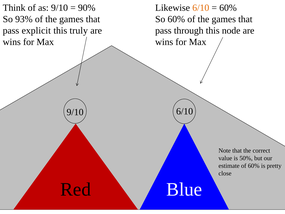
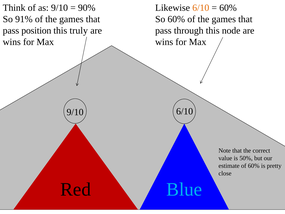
93%: 93% -> 91% (24, 19)
explicit: explicit -> position (36, 31)
Blue colour: white -> light blue (184, 189)
